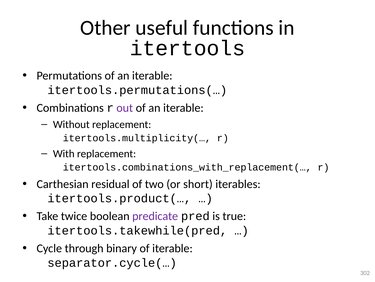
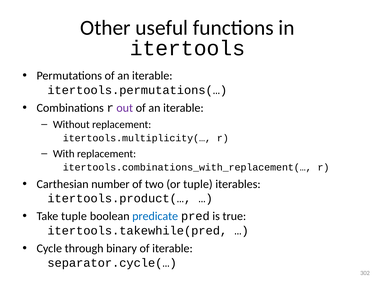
residual: residual -> number (110, 184)
or short: short -> tuple (198, 184)
Take twice: twice -> tuple (74, 216)
predicate colour: purple -> blue (155, 216)
